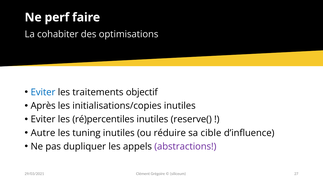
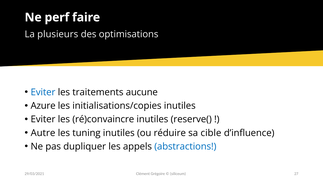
cohabiter: cohabiter -> plusieurs (58, 34)
objectif: objectif -> aucune (142, 92)
Après: Après -> Azure (43, 106)
ré)percentiles: ré)percentiles -> ré)convaincre (103, 119)
abstractions colour: purple -> blue (185, 146)
